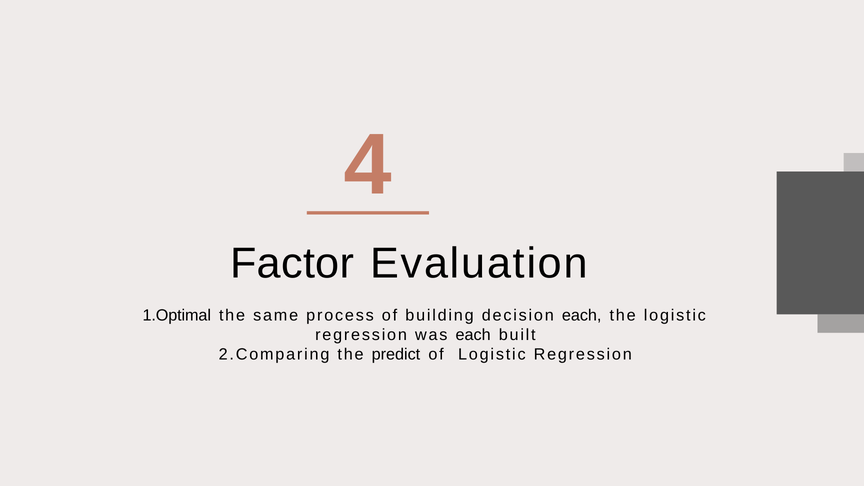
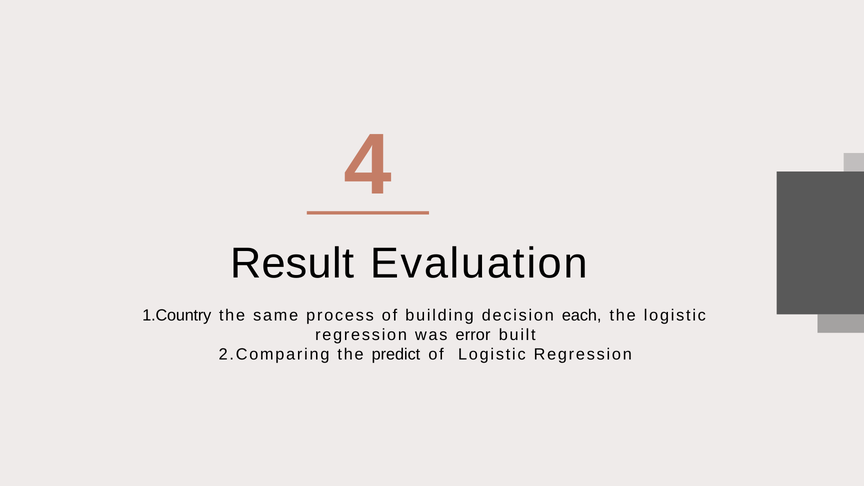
Factor: Factor -> Result (292, 264)
1.Optimal: 1.Optimal -> 1.Country (177, 316)
was each: each -> error (473, 335)
